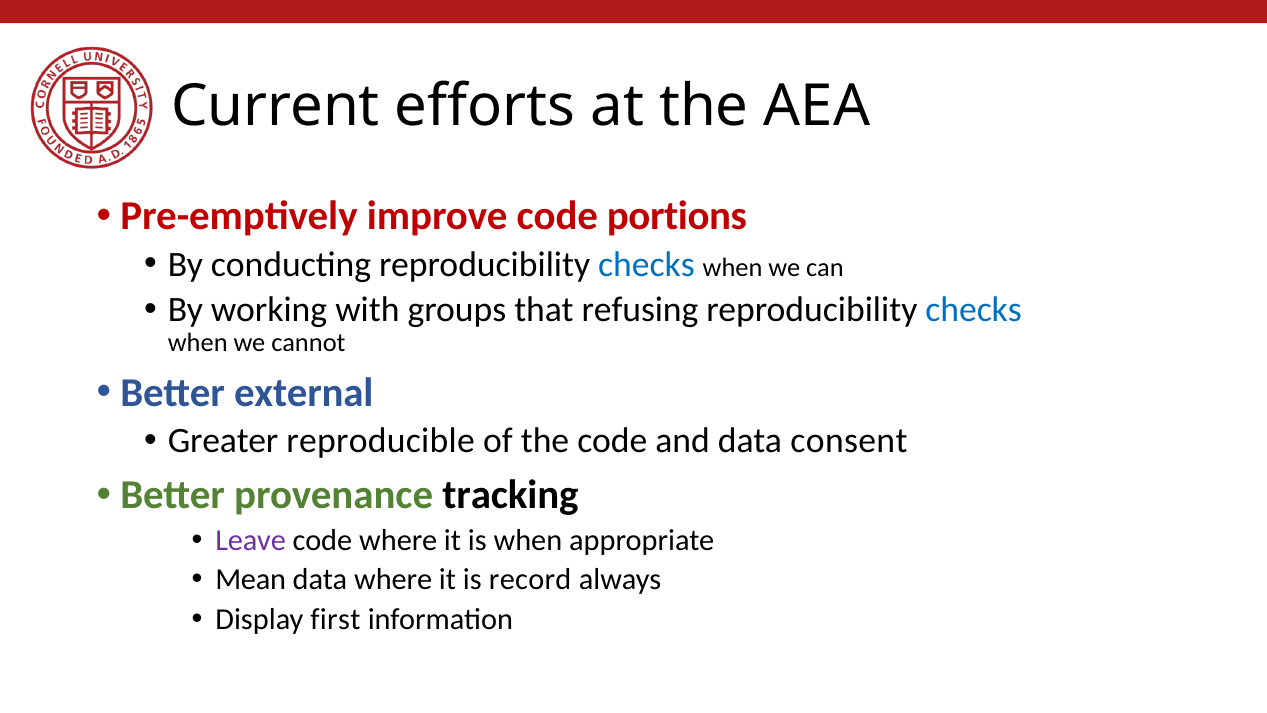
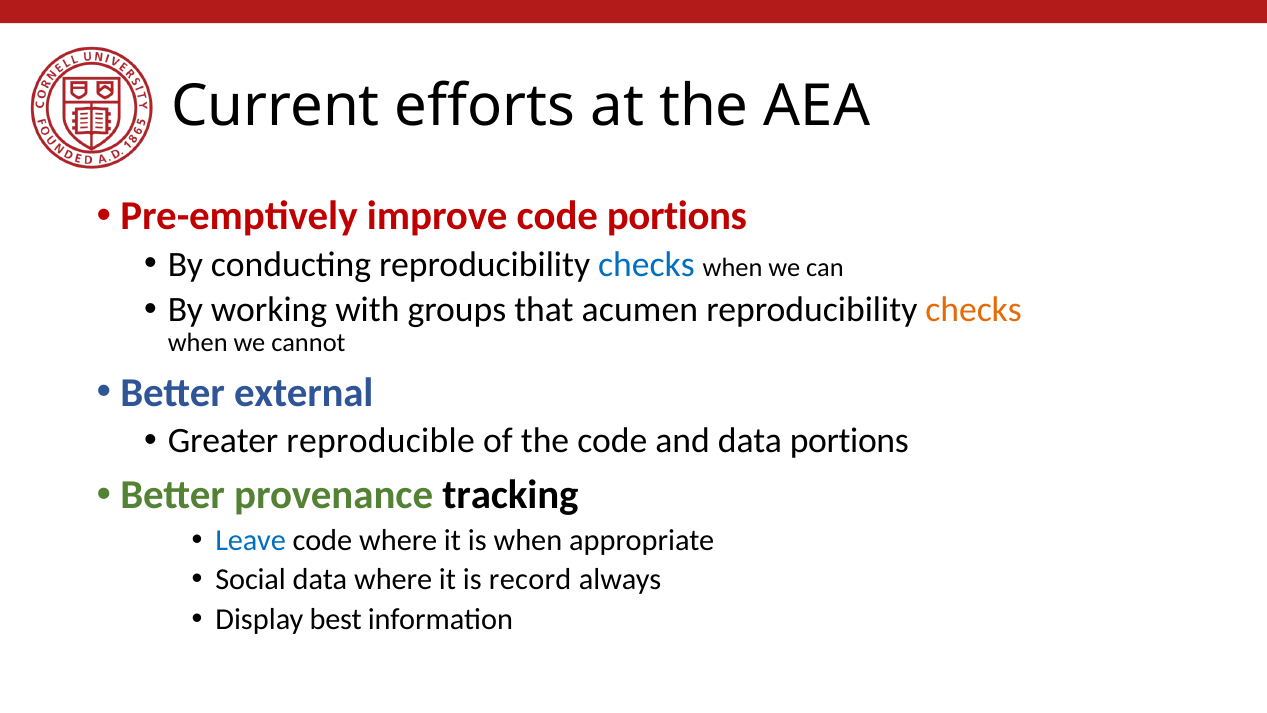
refusing: refusing -> acumen (640, 309)
checks colour: blue -> orange (974, 309)
data consent: consent -> portions (849, 440)
Leave colour: purple -> blue (251, 540)
Mean: Mean -> Social (251, 580)
first: first -> best (336, 619)
